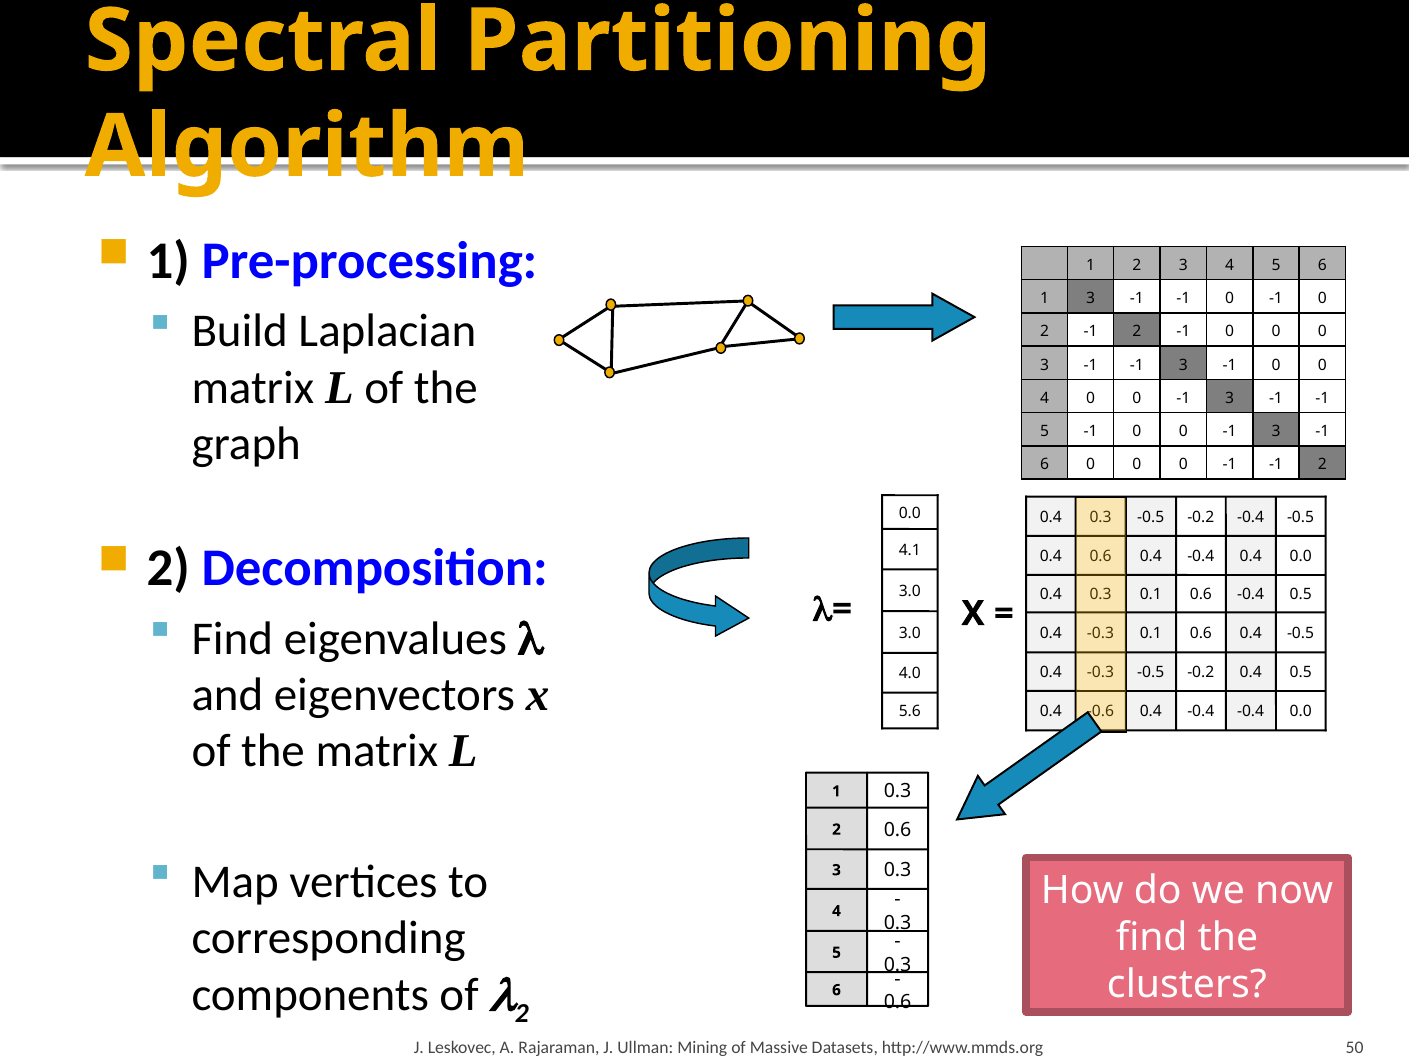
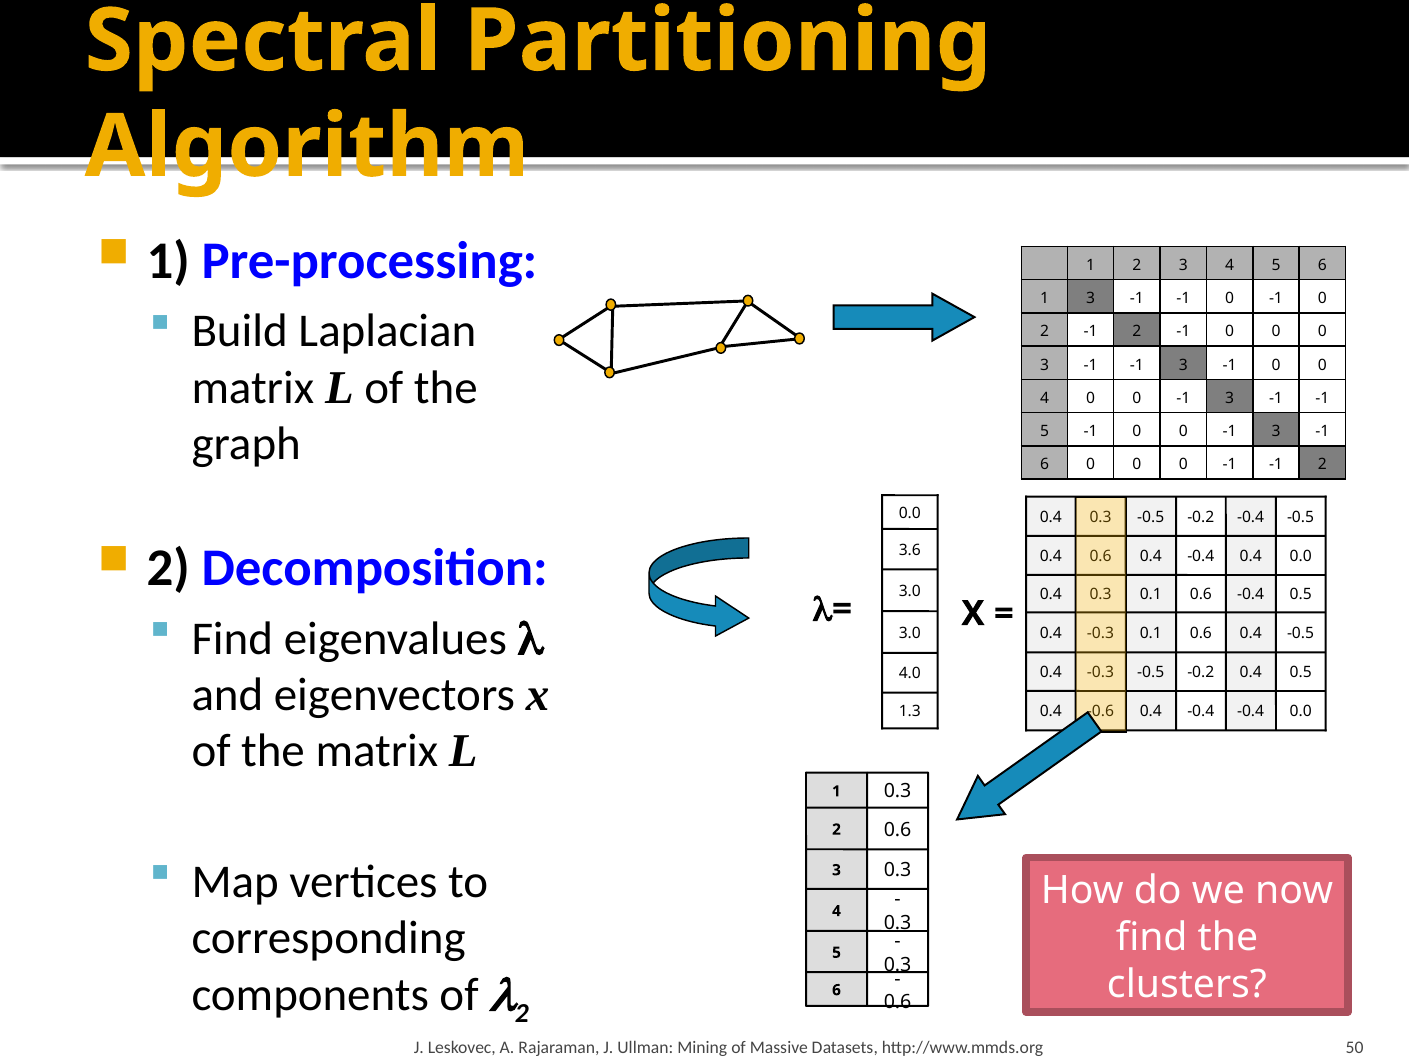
4.1: 4.1 -> 3.6 (910, 550)
5.6: 5.6 -> 1.3 (910, 711)
